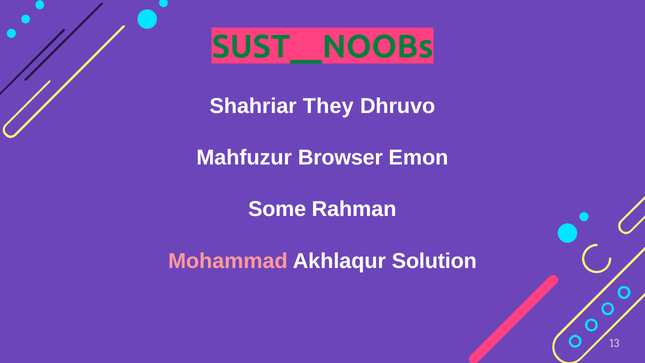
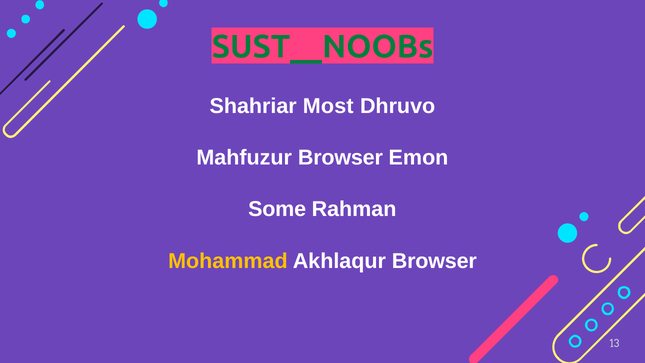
They: They -> Most (328, 106)
Mohammad colour: pink -> yellow (228, 261)
Akhlaqur Solution: Solution -> Browser (434, 261)
